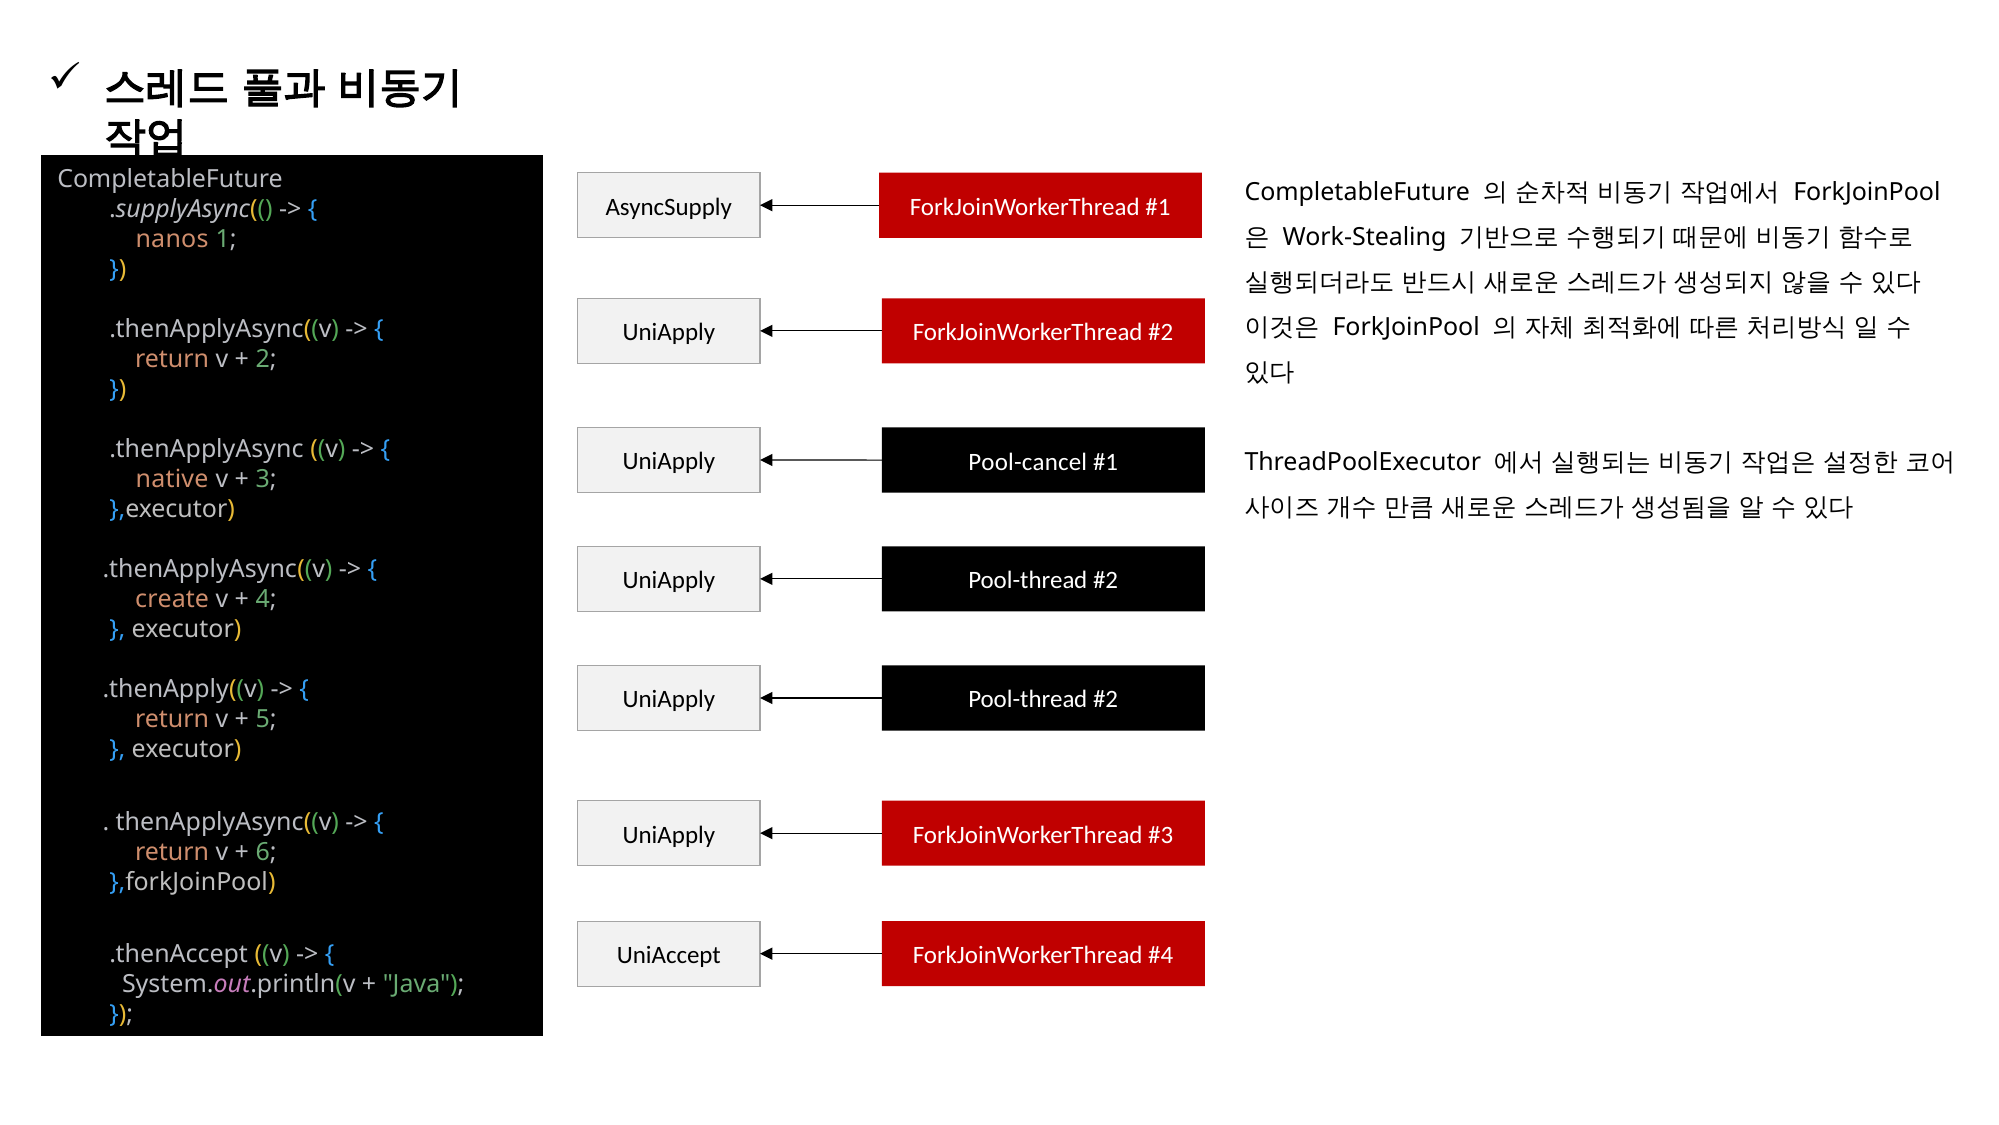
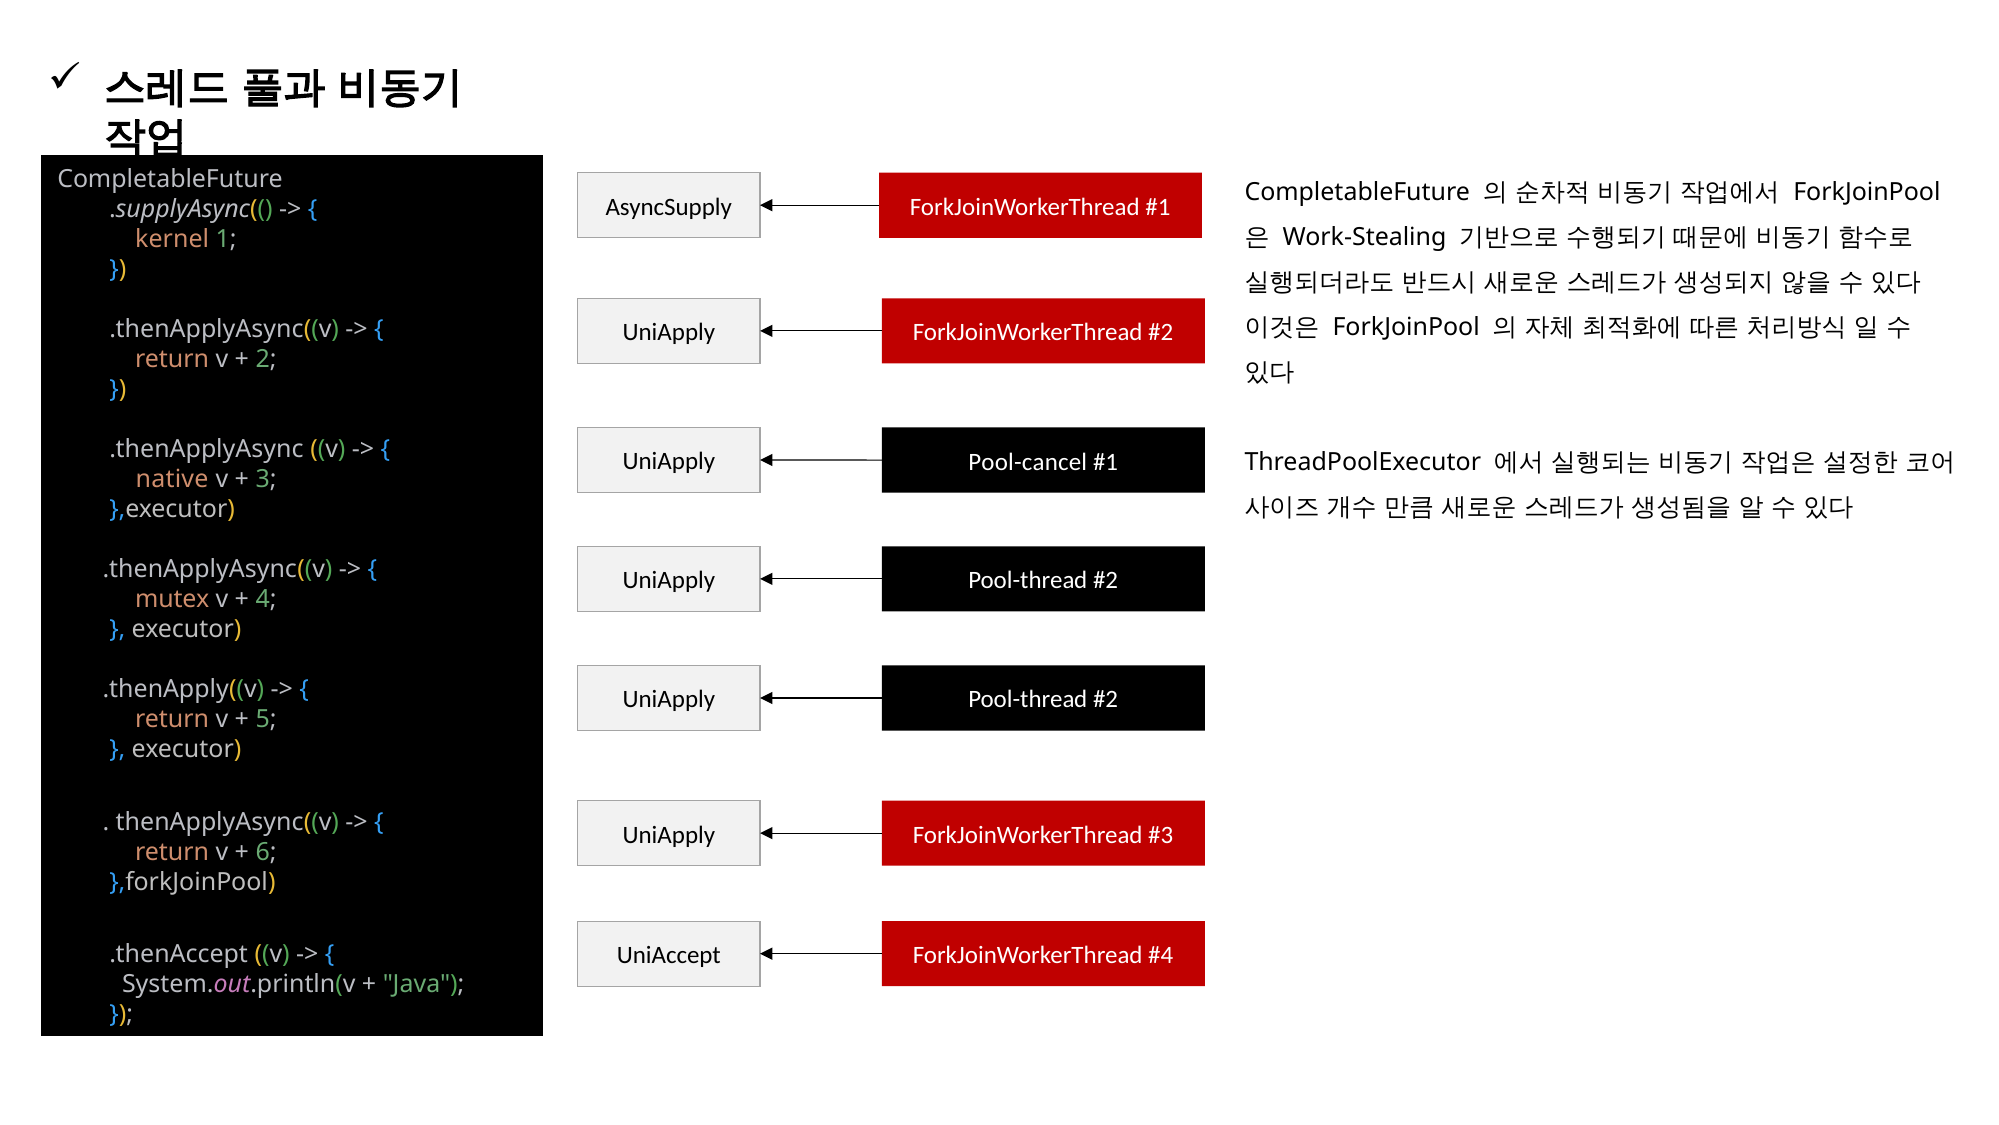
nanos: nanos -> kernel (172, 240)
create: create -> mutex (172, 599)
